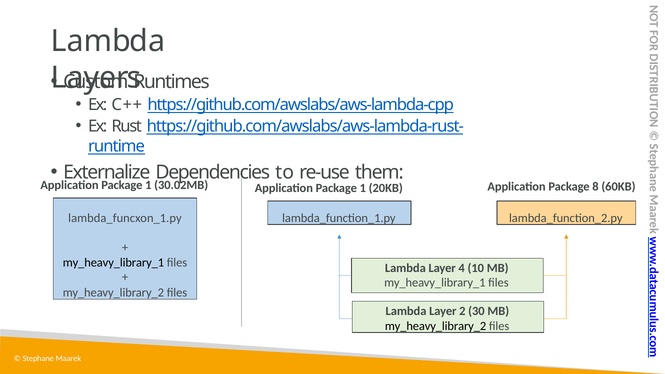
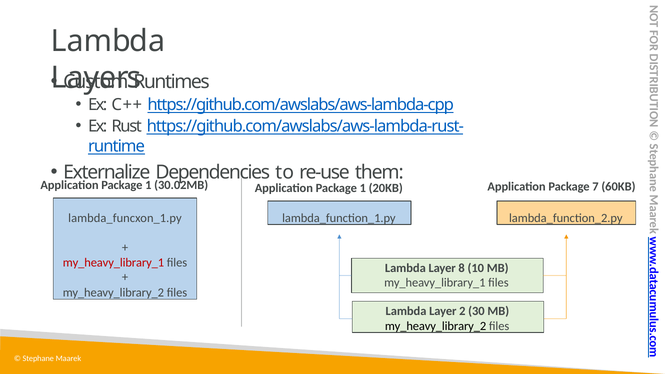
8: 8 -> 7 (596, 187)
my_heavy_library_1 colour: black -> red (113, 263)
4: 4 -> 8 (462, 268)
